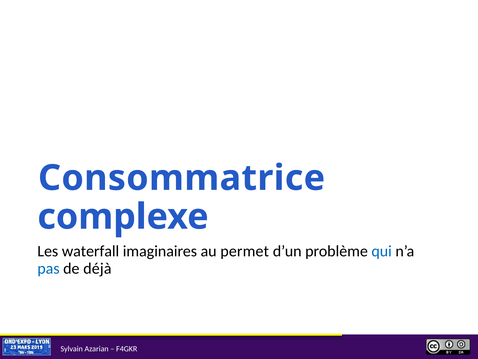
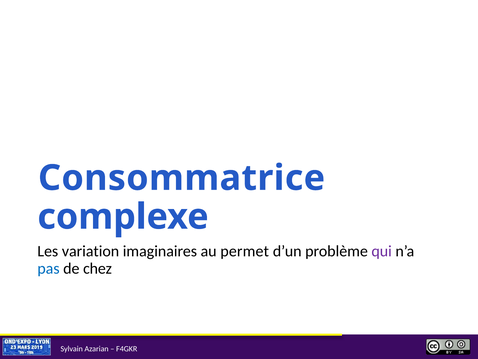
waterfall: waterfall -> variation (91, 251)
qui colour: blue -> purple (382, 251)
déjà: déjà -> chez (98, 268)
